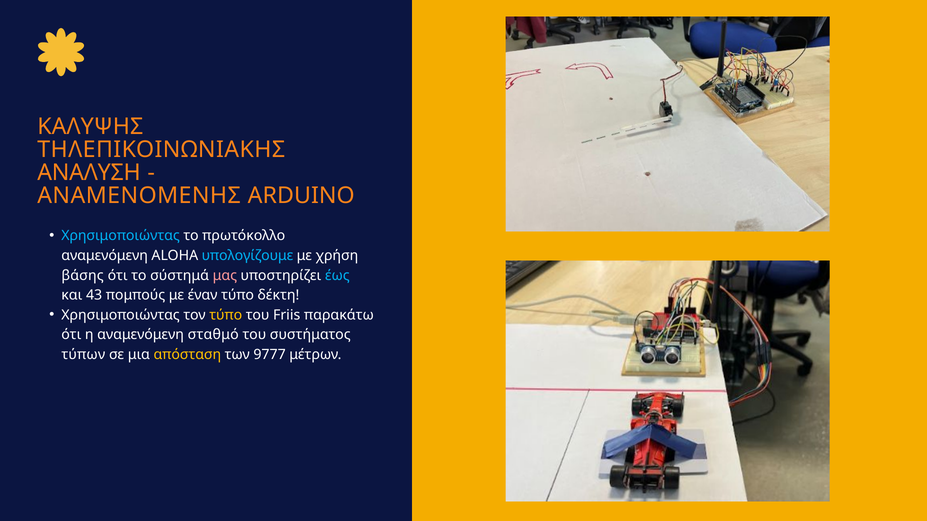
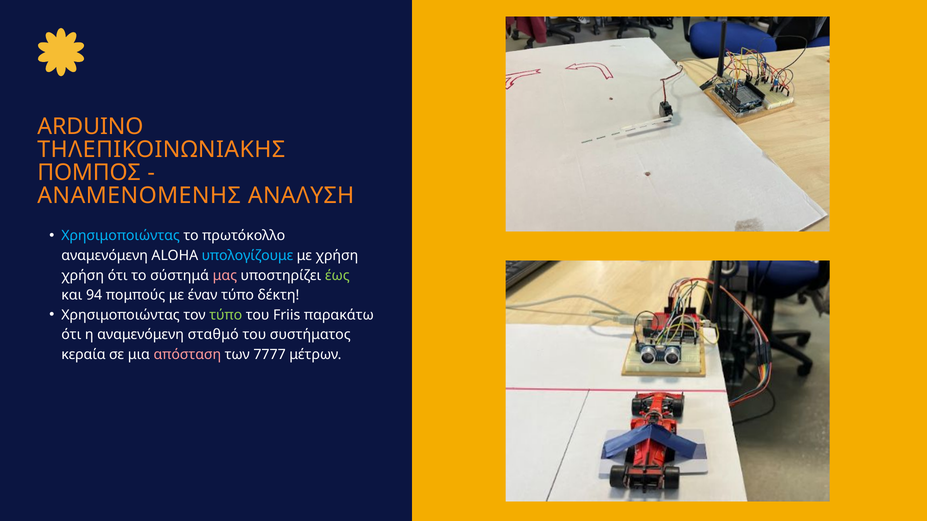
ΚΑΛΥΨΗΣ: ΚΑΛΥΨΗΣ -> ARDUINO (90, 126)
ΑΝΑΛΥΣΗ: ΑΝΑΛΥΣΗ -> ΠΟΜΠΟΣ (89, 173)
ARDUINO: ARDUINO -> ΑΝΑΛΥΣΗ (301, 196)
βάσης: βάσης -> χρήση (83, 276)
έως colour: light blue -> light green (337, 276)
43: 43 -> 94 (94, 295)
τύπο colour: yellow -> light green (226, 315)
τύπων: τύπων -> κεραία (83, 355)
απόσταση colour: yellow -> pink (187, 355)
9777: 9777 -> 7777 (270, 355)
